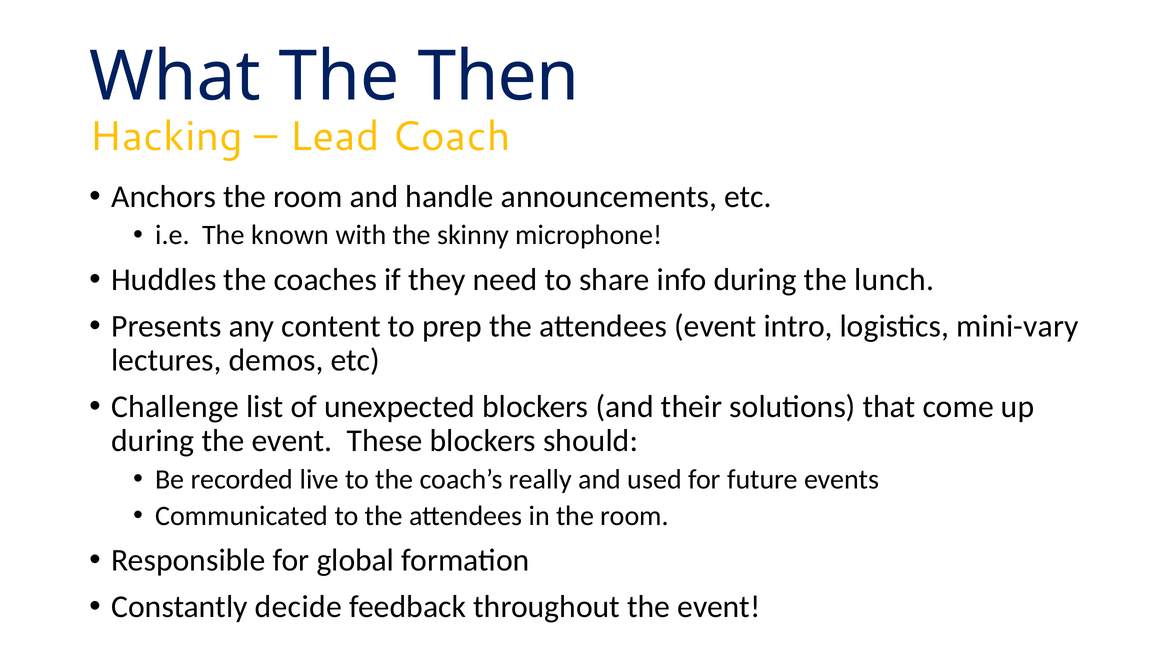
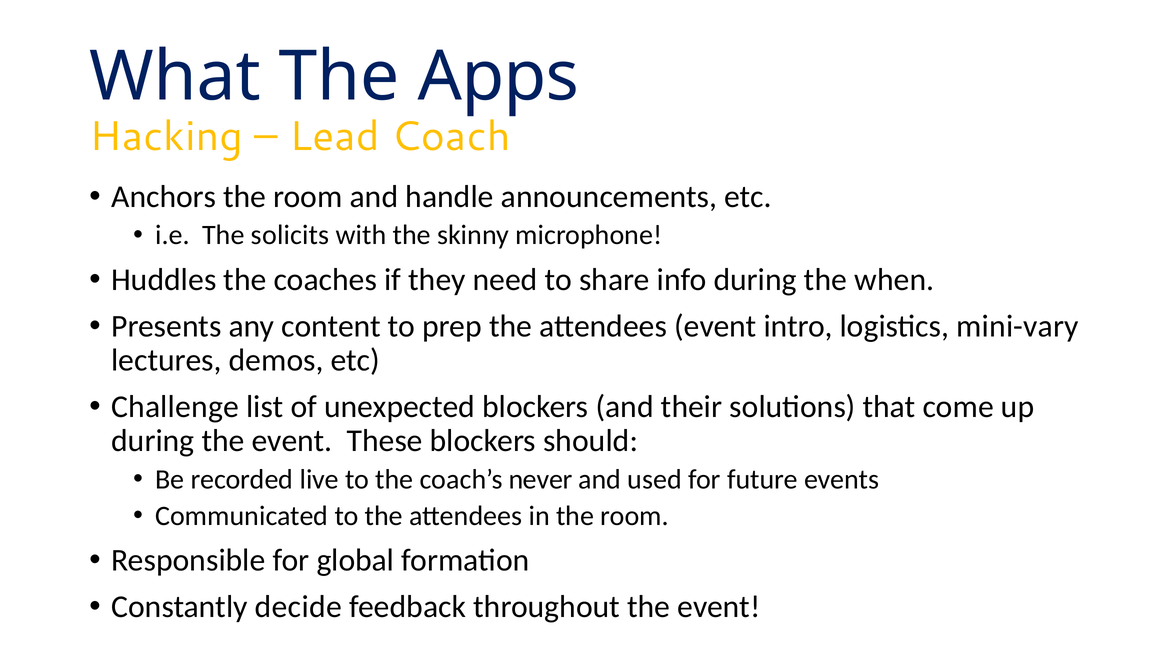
Then: Then -> Apps (498, 77)
known: known -> solicits (290, 235)
lunch: lunch -> when (894, 279)
really: really -> never (540, 479)
